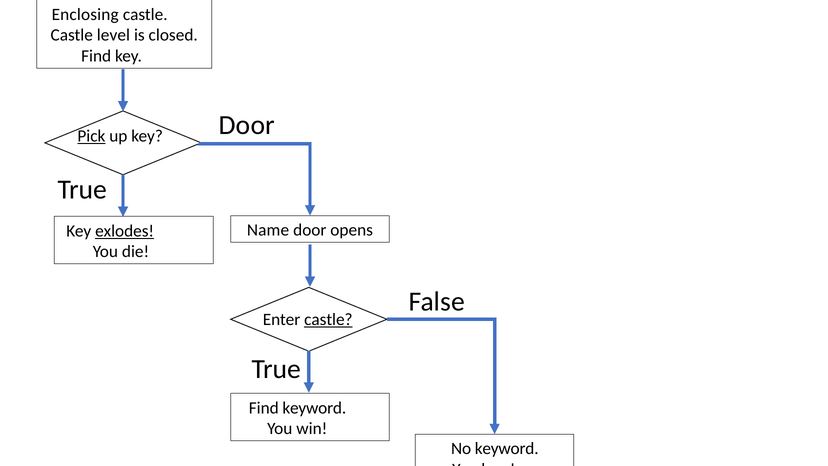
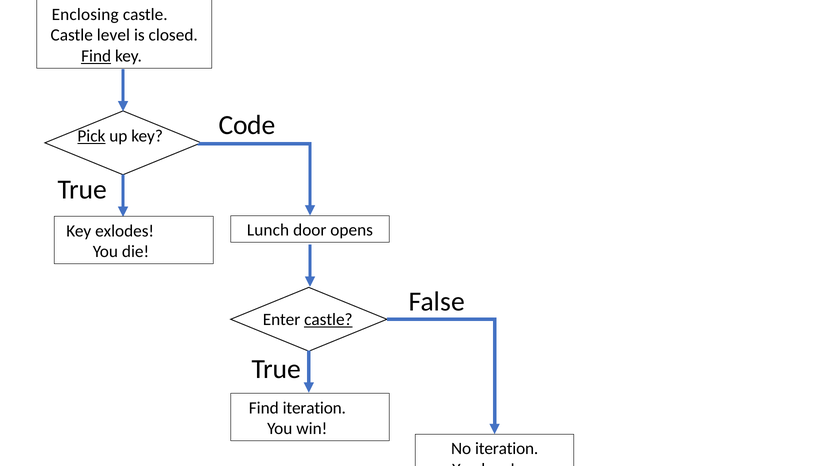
Find underline: none -> present (96, 56)
Door: Door -> Code (247, 125)
Name: Name -> Lunch (268, 230)
exlodes underline: present -> none (125, 231)
Find keyword: keyword -> iteration (314, 408)
No keyword: keyword -> iteration (507, 448)
